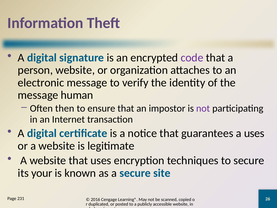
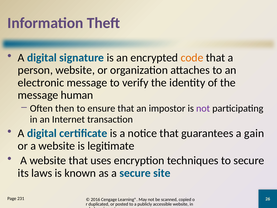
code colour: purple -> orange (192, 58)
a uses: uses -> gain (254, 133)
your: your -> laws (42, 173)
